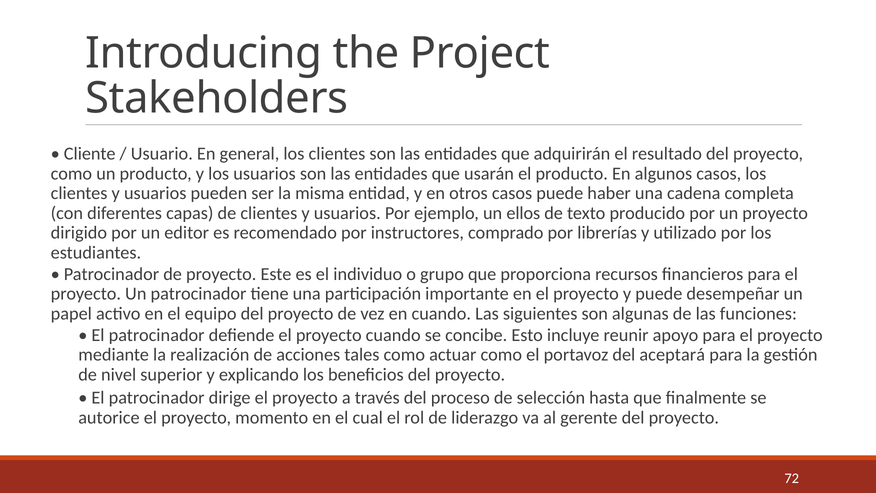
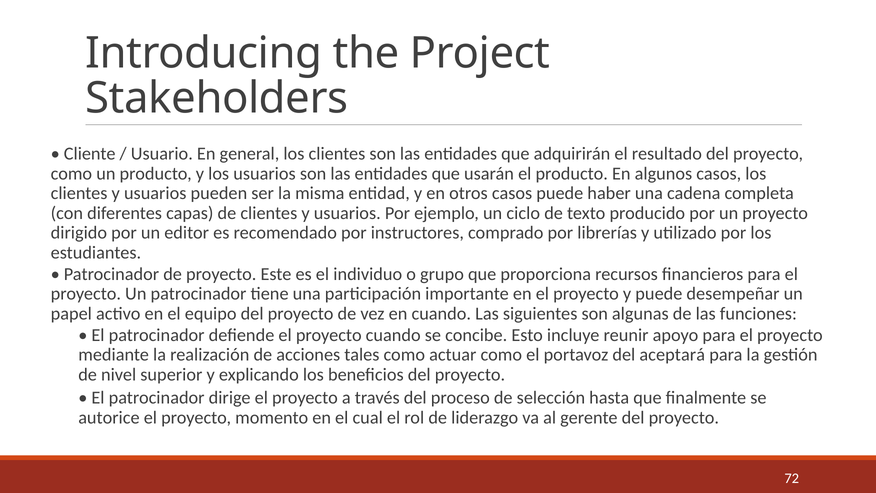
ellos: ellos -> ciclo (523, 213)
